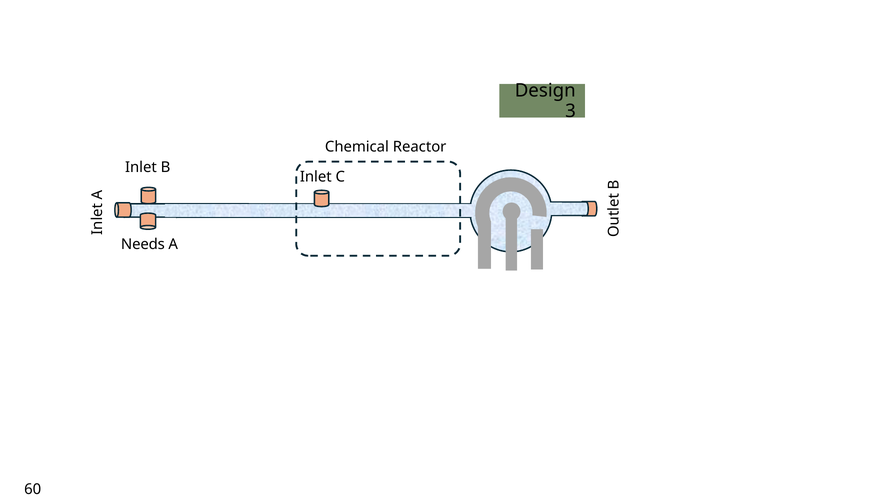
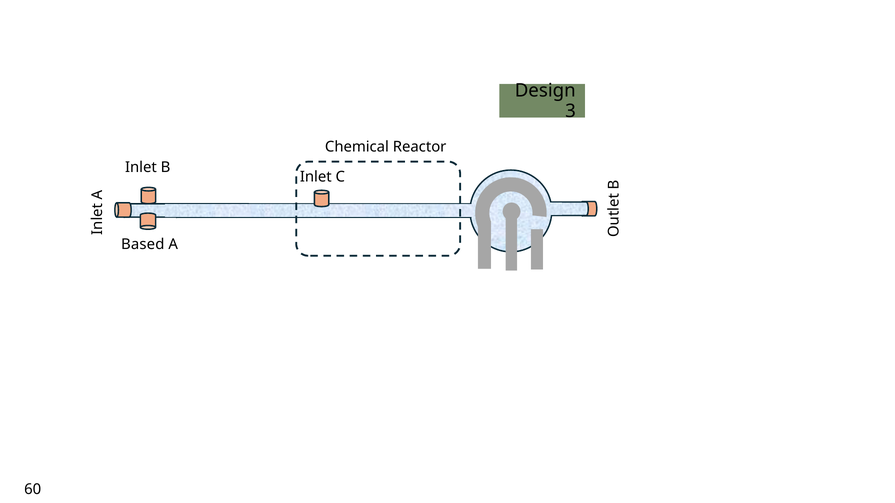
Needs: Needs -> Based (143, 244)
